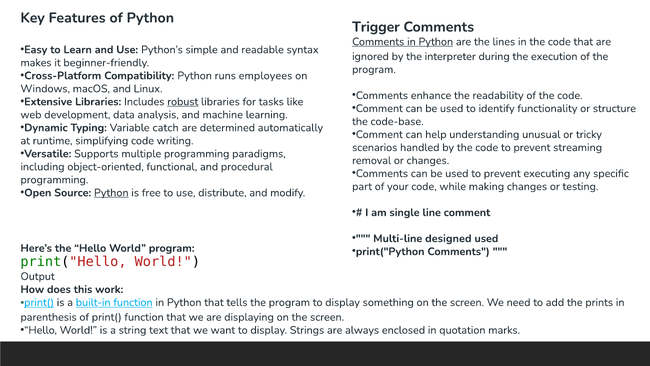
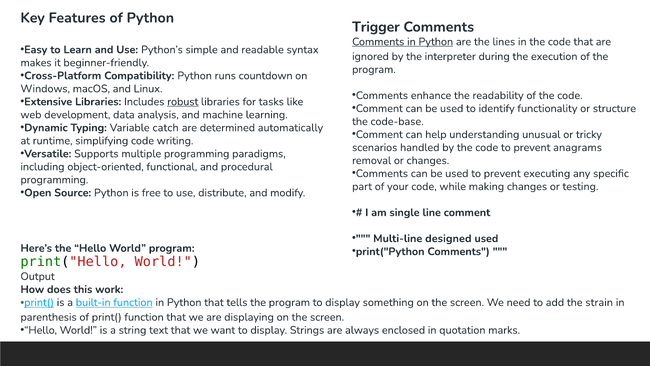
employees: employees -> countdown (266, 76)
streaming: streaming -> anagrams (578, 147)
Python underline: present -> none (111, 193)
prints: prints -> strain (599, 302)
